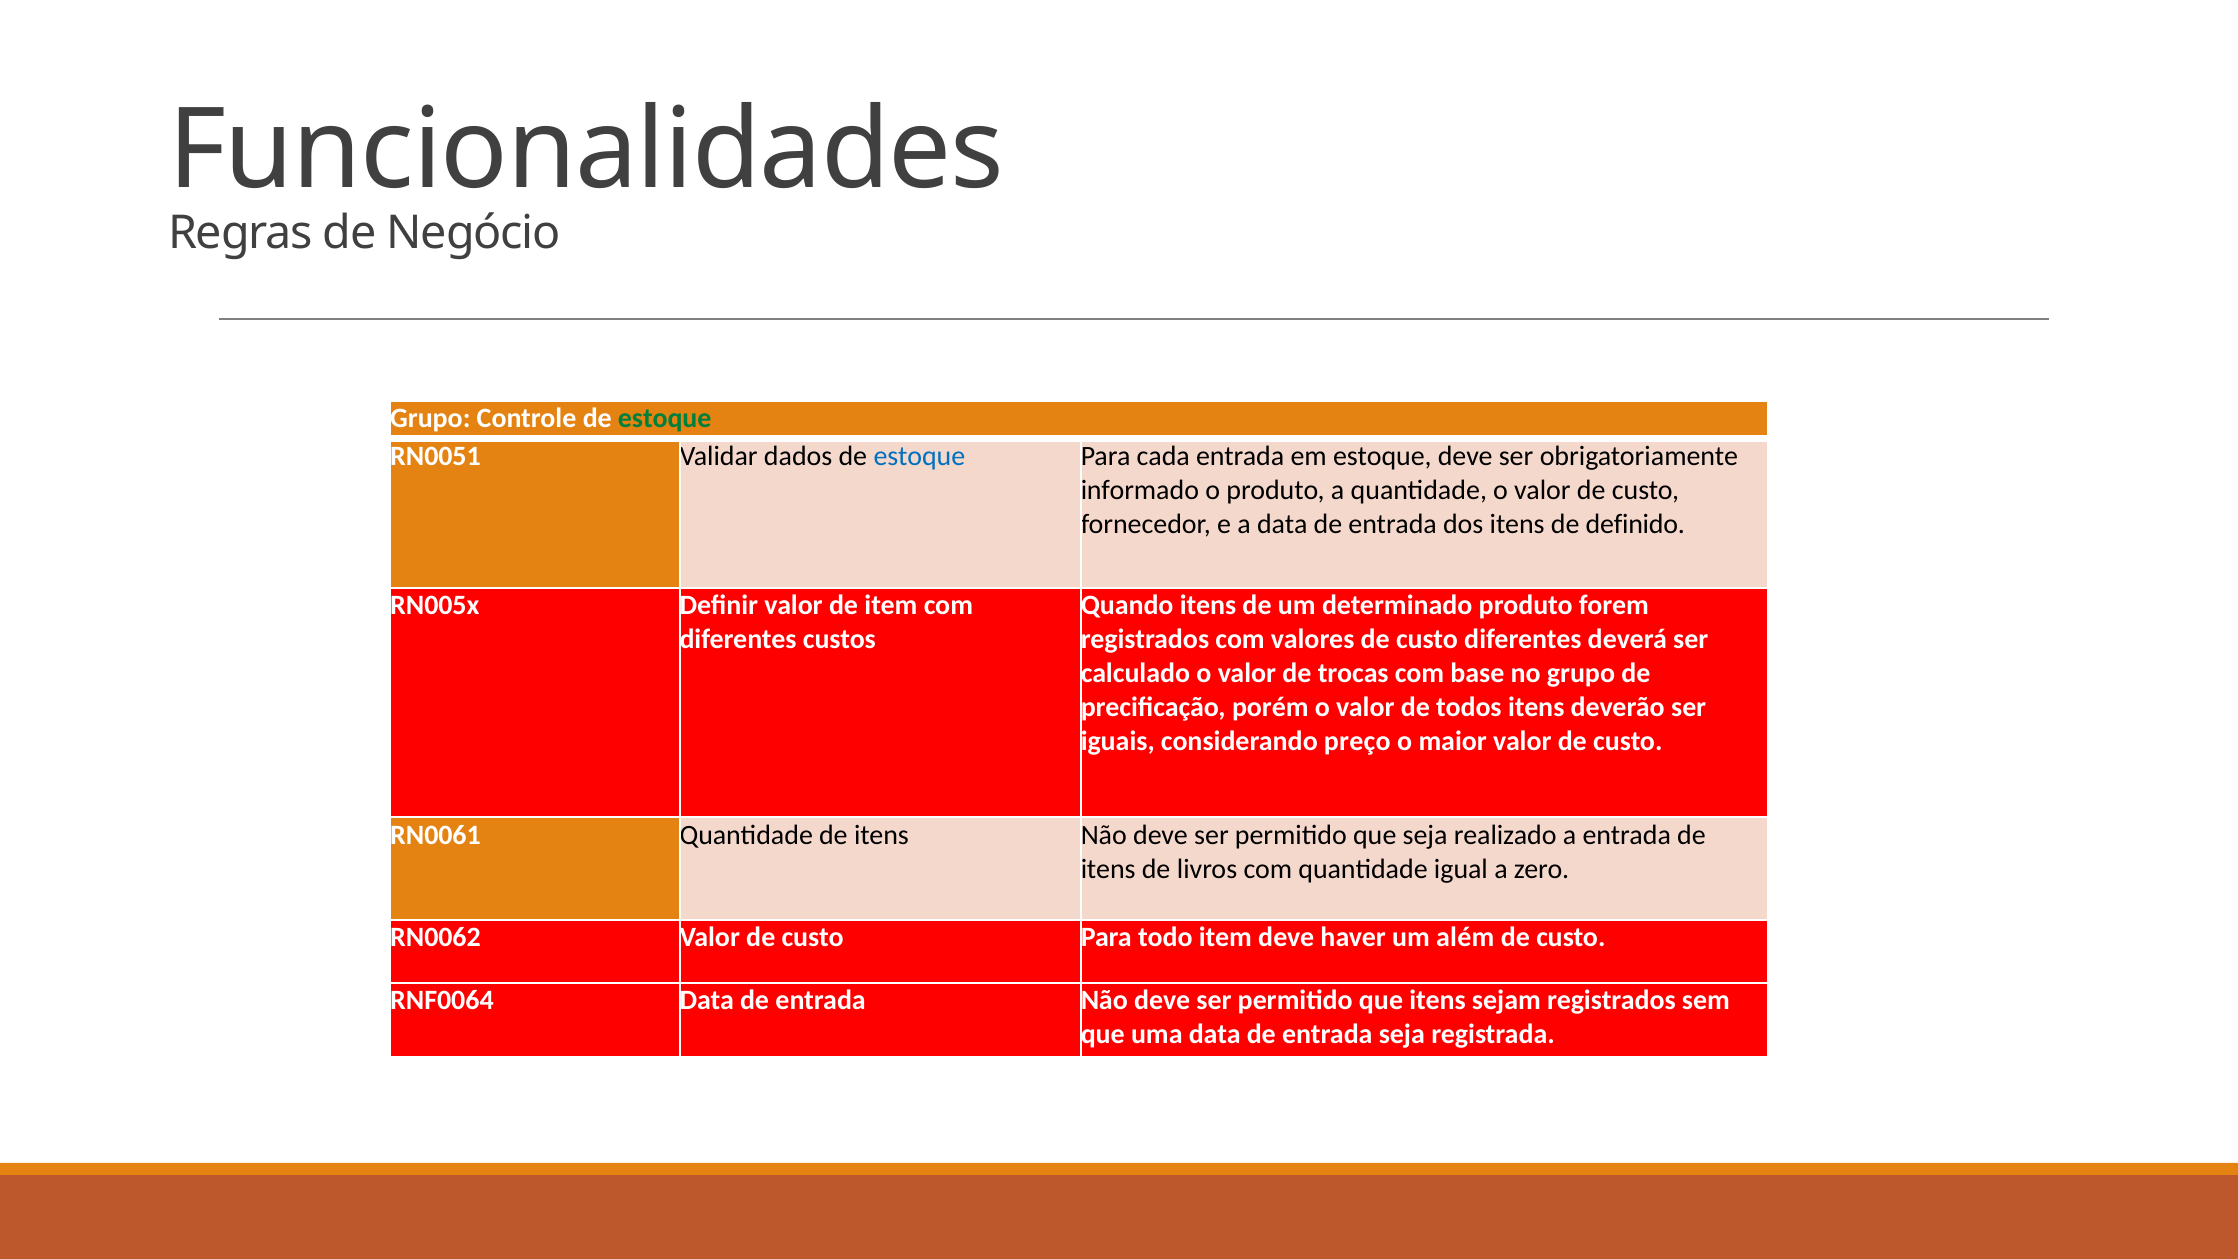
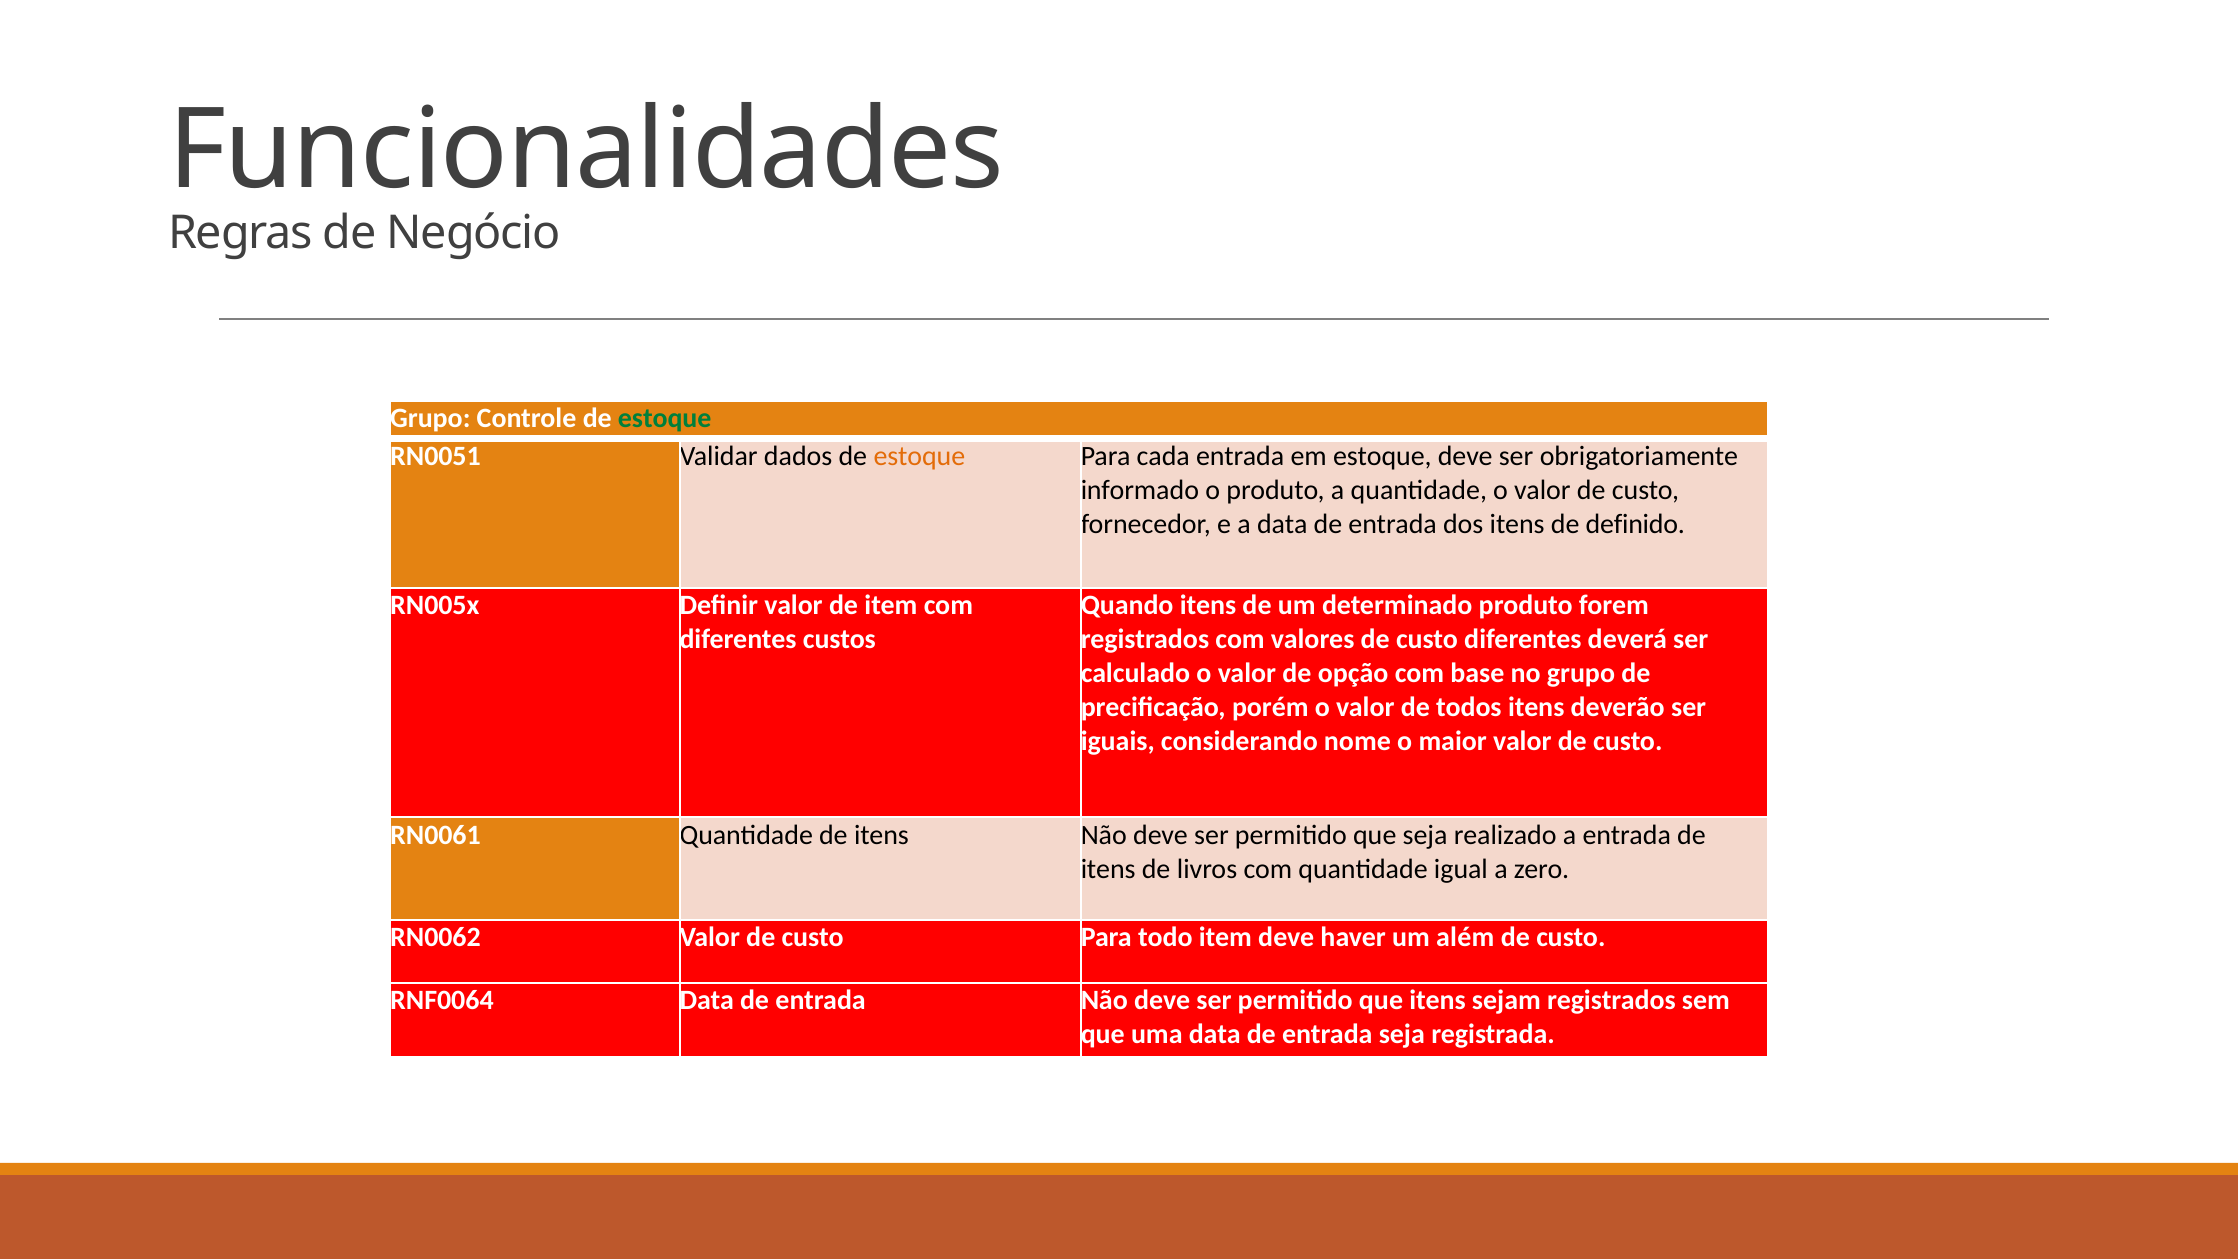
estoque colour: blue -> orange (919, 456)
trocas: trocas -> opção (1353, 673)
preço: preço -> nome (1357, 741)
